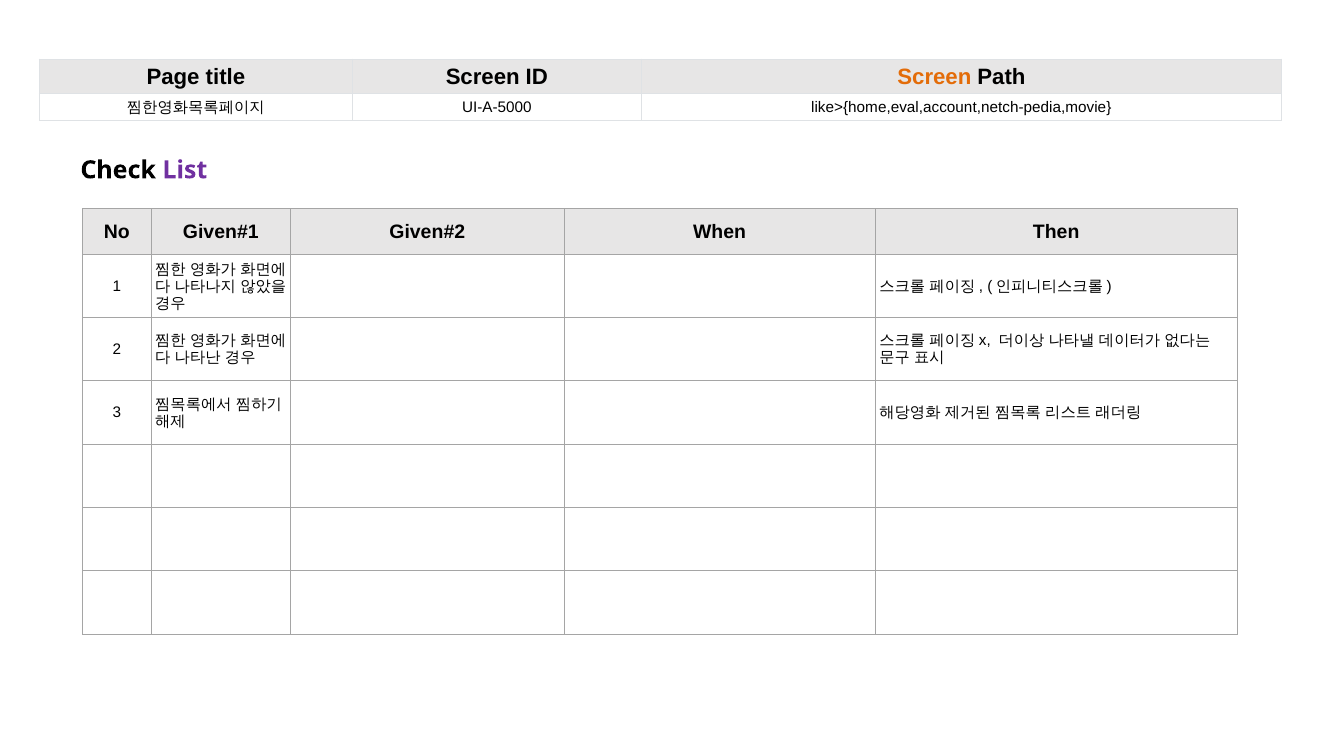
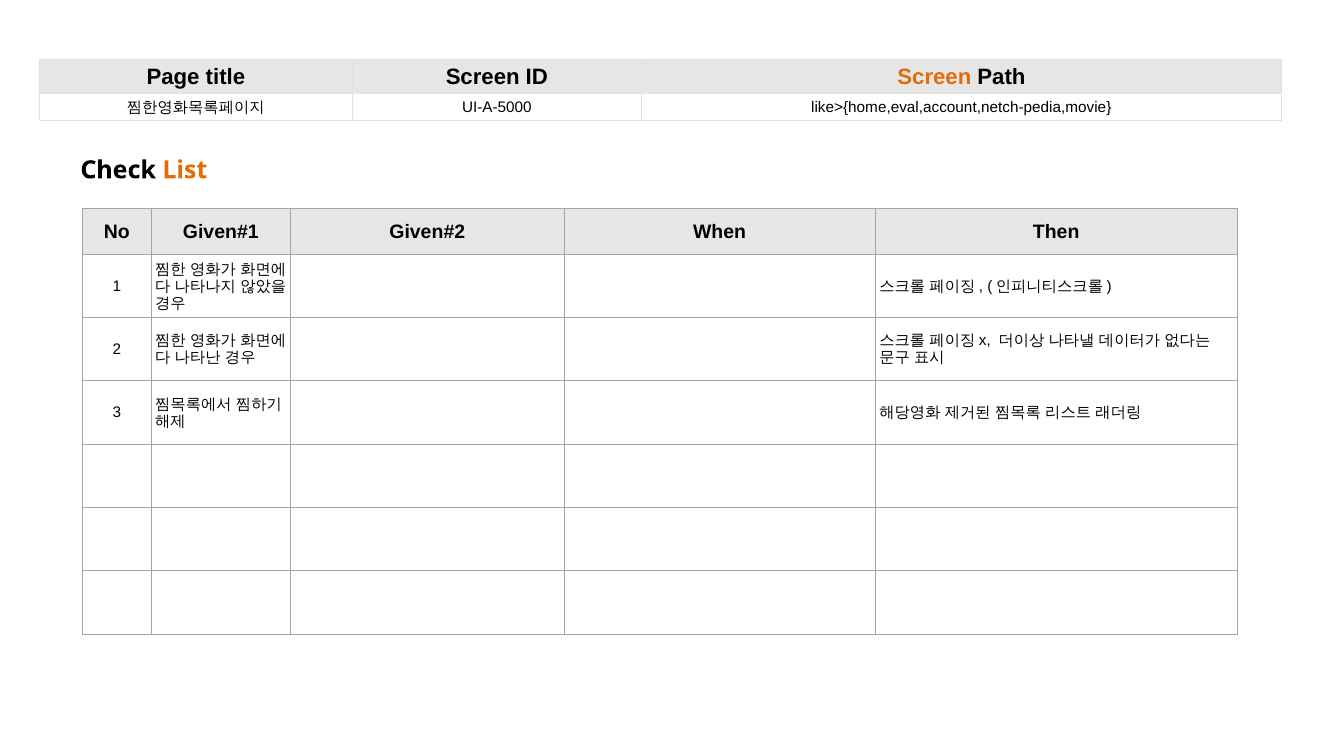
List colour: purple -> orange (185, 170)
